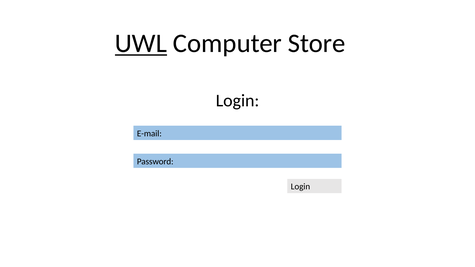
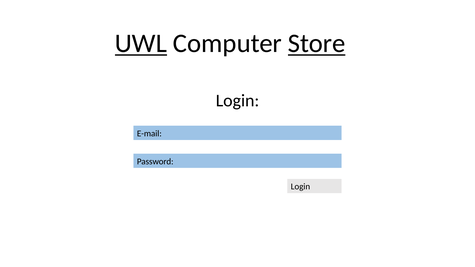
Store underline: none -> present (317, 44)
